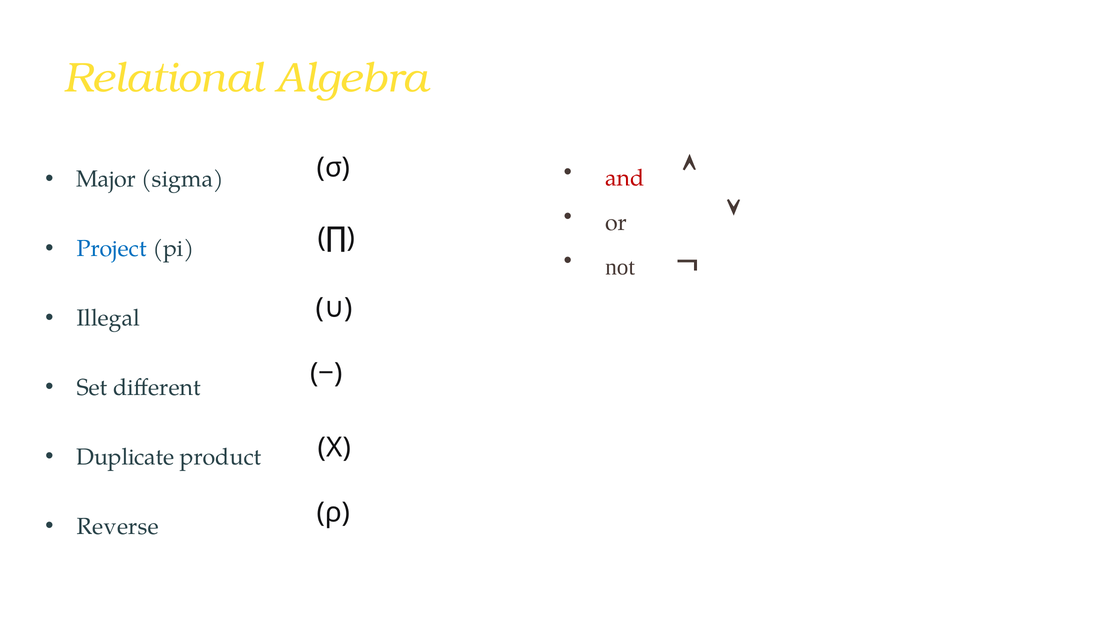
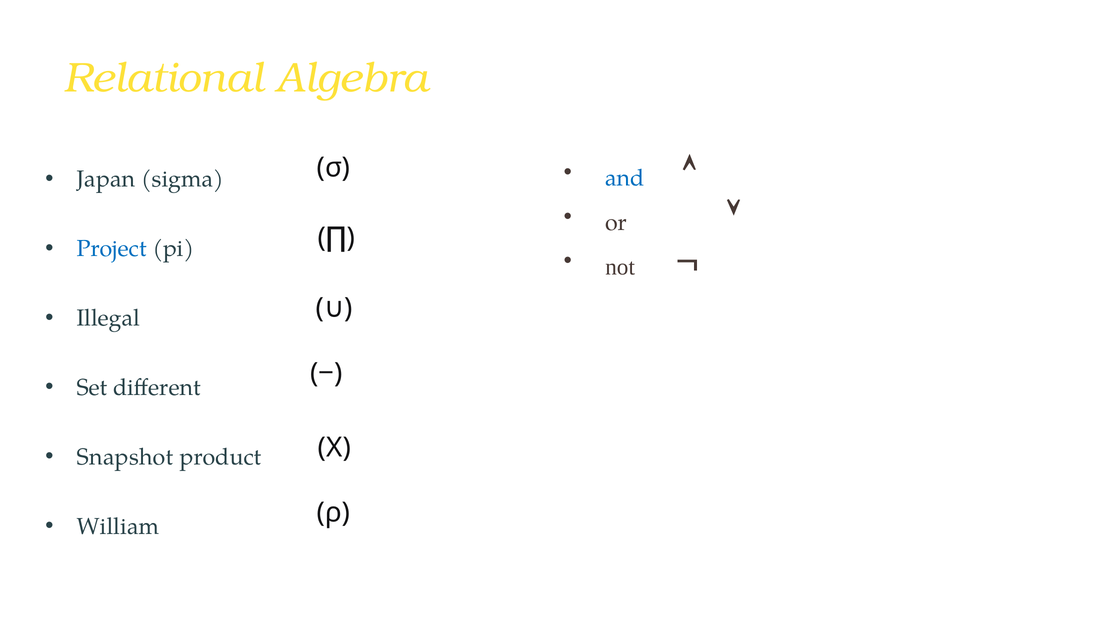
Major: Major -> Japan (106, 179)
and colour: red -> blue (625, 178)
Duplicate: Duplicate -> Snapshot (125, 457)
Reverse: Reverse -> William (118, 527)
